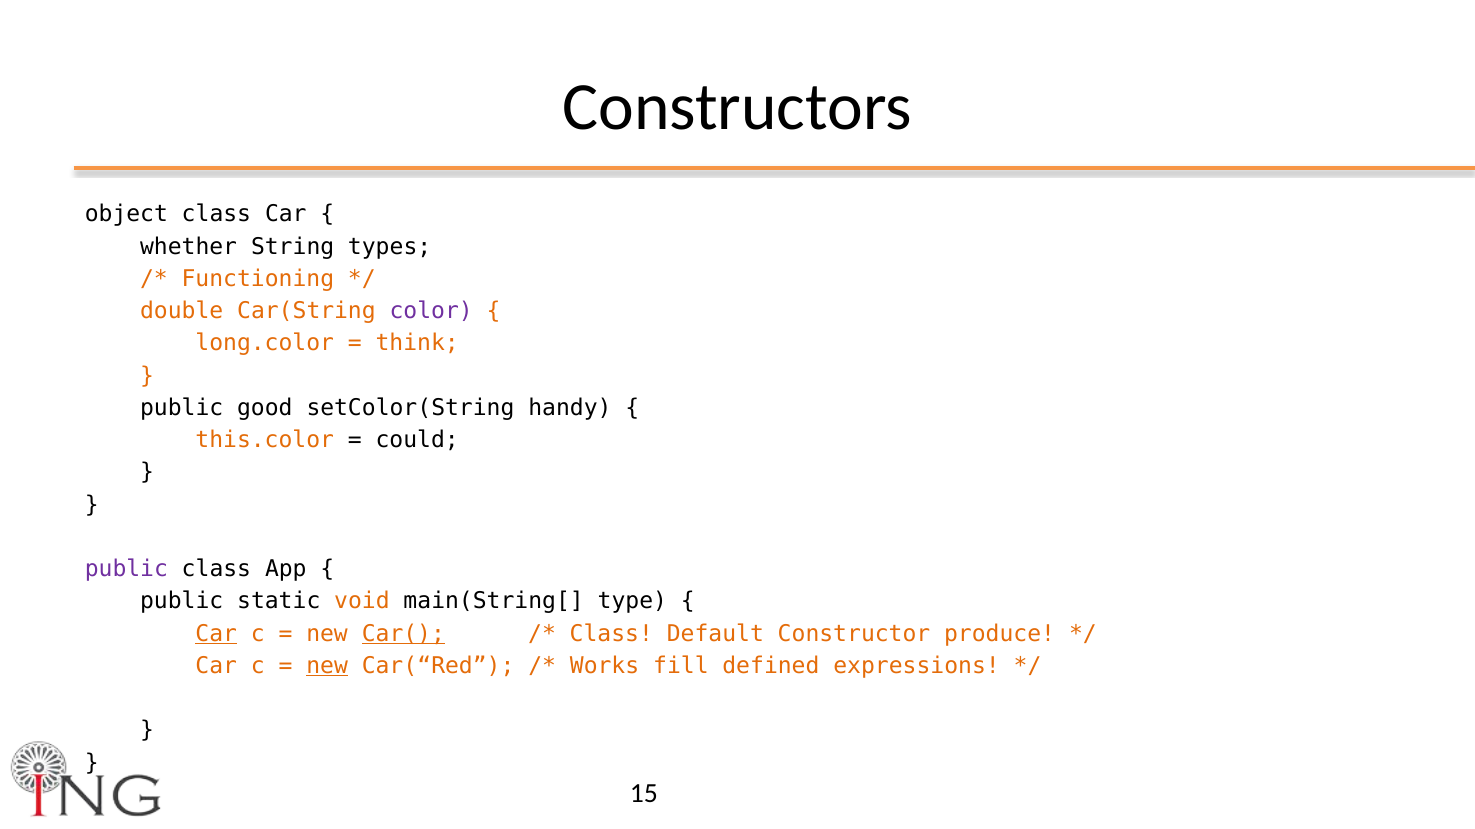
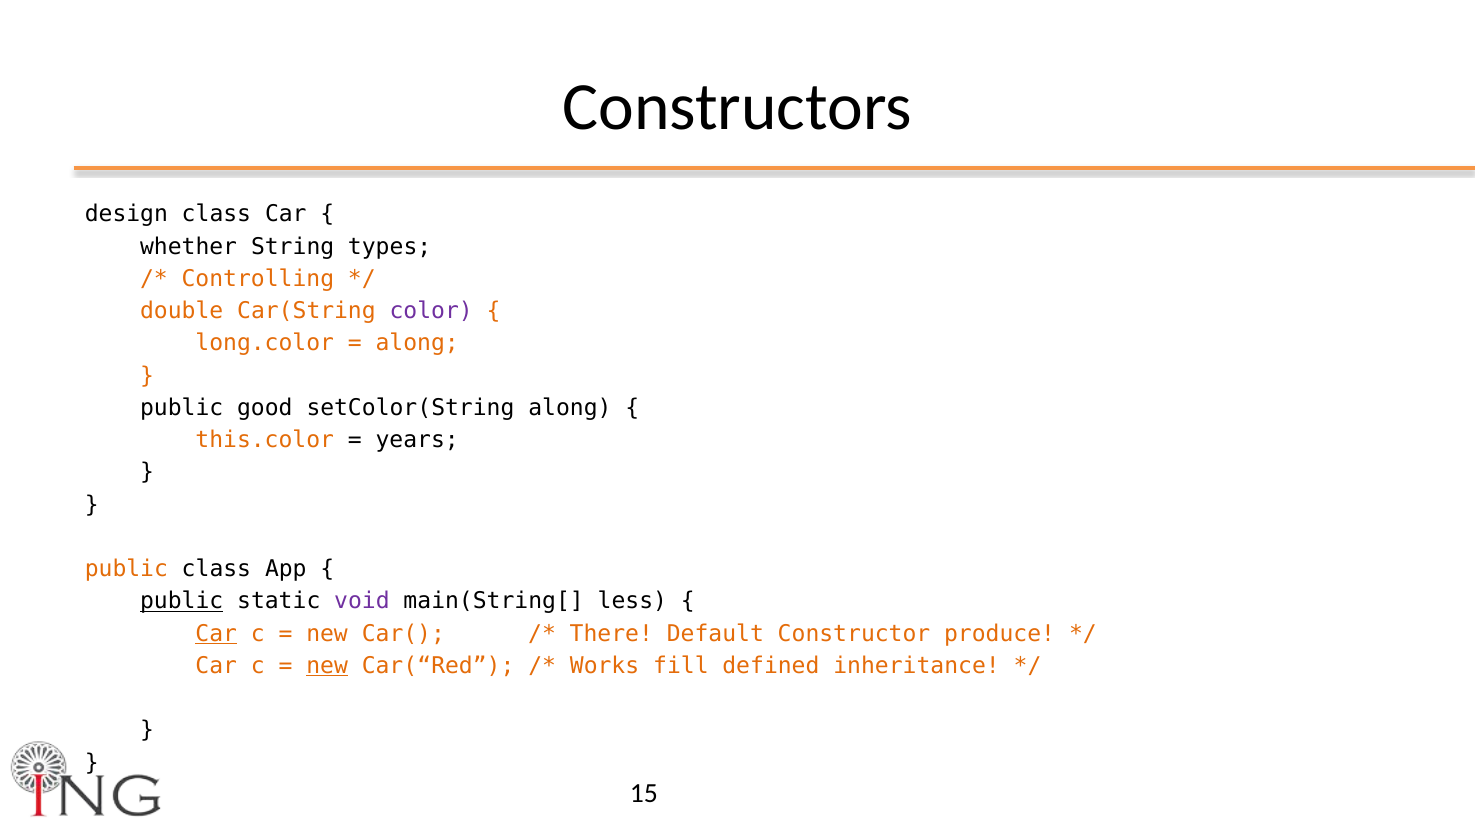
object: object -> design (126, 215)
Functioning: Functioning -> Controlling (258, 279)
think: think -> along (417, 344)
setColor(String handy: handy -> along (570, 408)
could: could -> years (417, 440)
public colour: purple -> orange (126, 570)
public underline: none -> present (182, 602)
void colour: orange -> purple (362, 602)
type: type -> less (632, 602)
Car( underline: present -> none (403, 634)
Class: Class -> There (611, 634)
expressions: expressions -> inheritance (917, 666)
